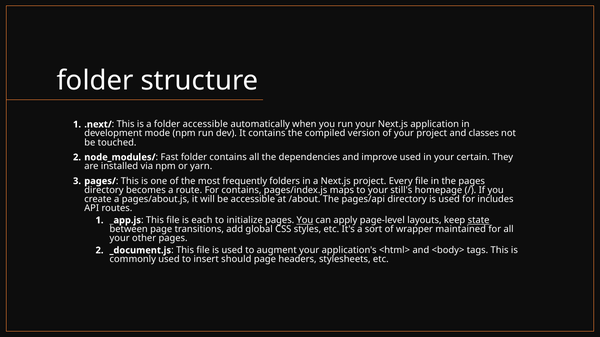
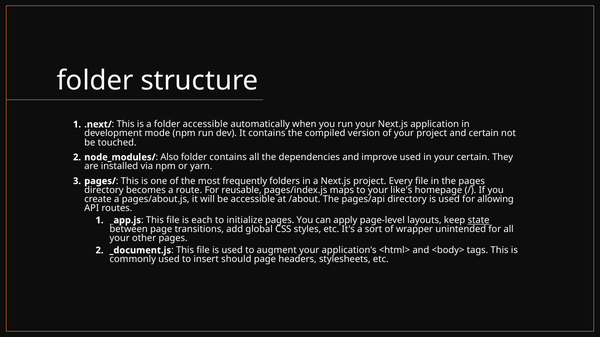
and classes: classes -> certain (484, 134)
Fast: Fast -> Also (170, 157)
For contains: contains -> reusable (241, 190)
still's: still's -> like's (401, 190)
includes: includes -> allowing (496, 199)
You underline: present -> none (305, 220)
maintained: maintained -> unintended (461, 230)
